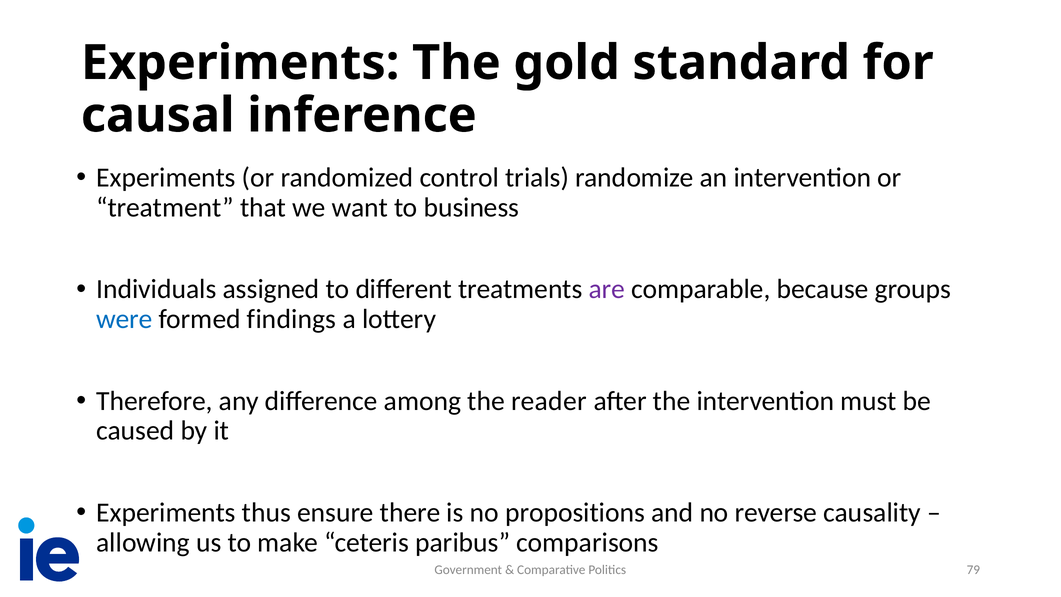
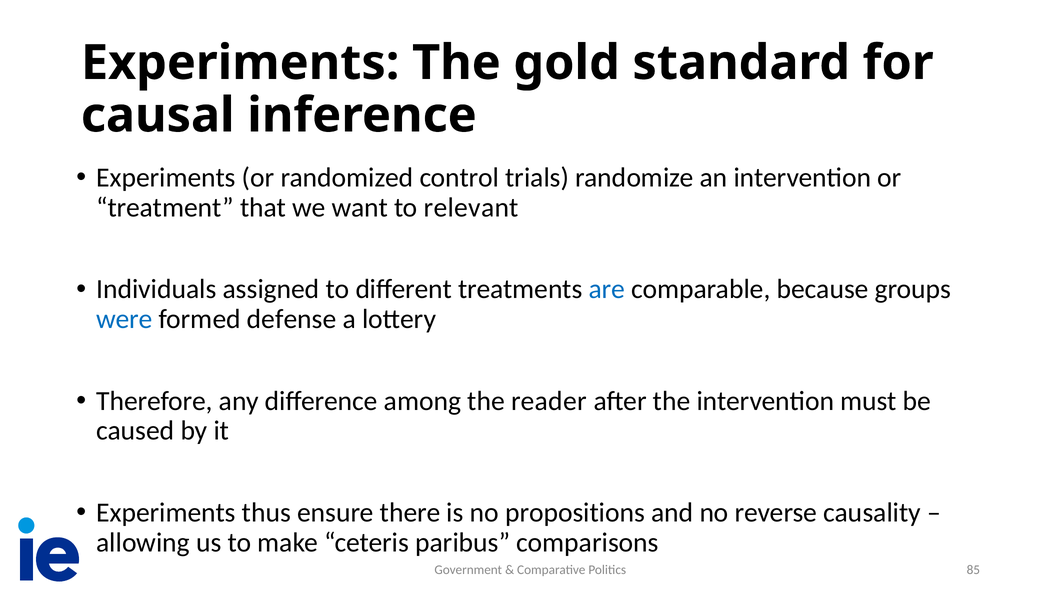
business: business -> relevant (471, 207)
are colour: purple -> blue (607, 289)
findings: findings -> defense (292, 319)
79: 79 -> 85 (973, 570)
